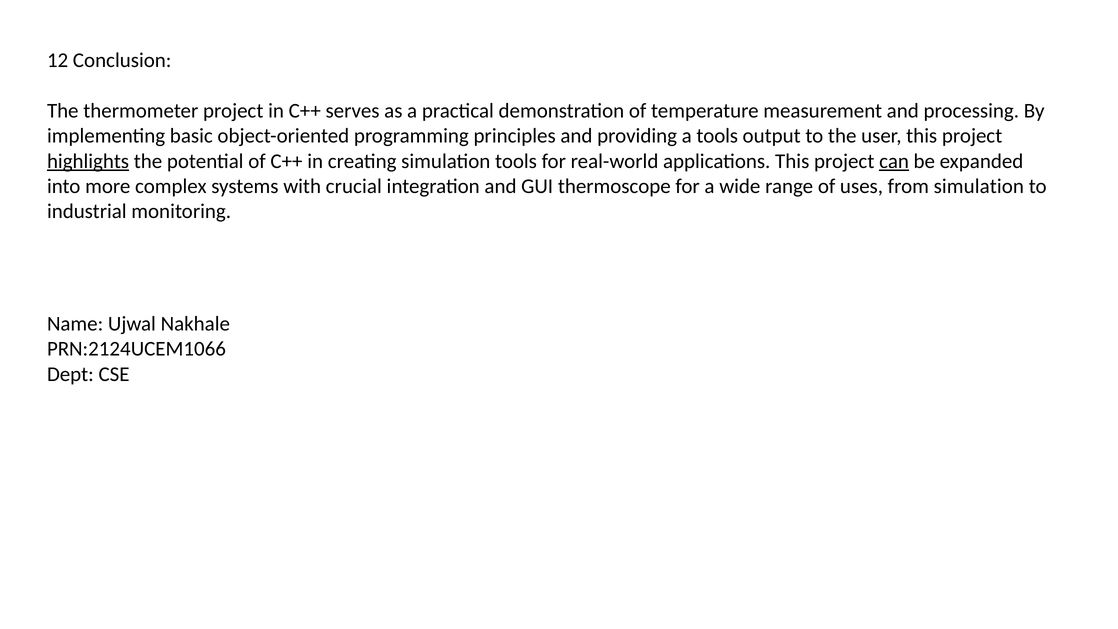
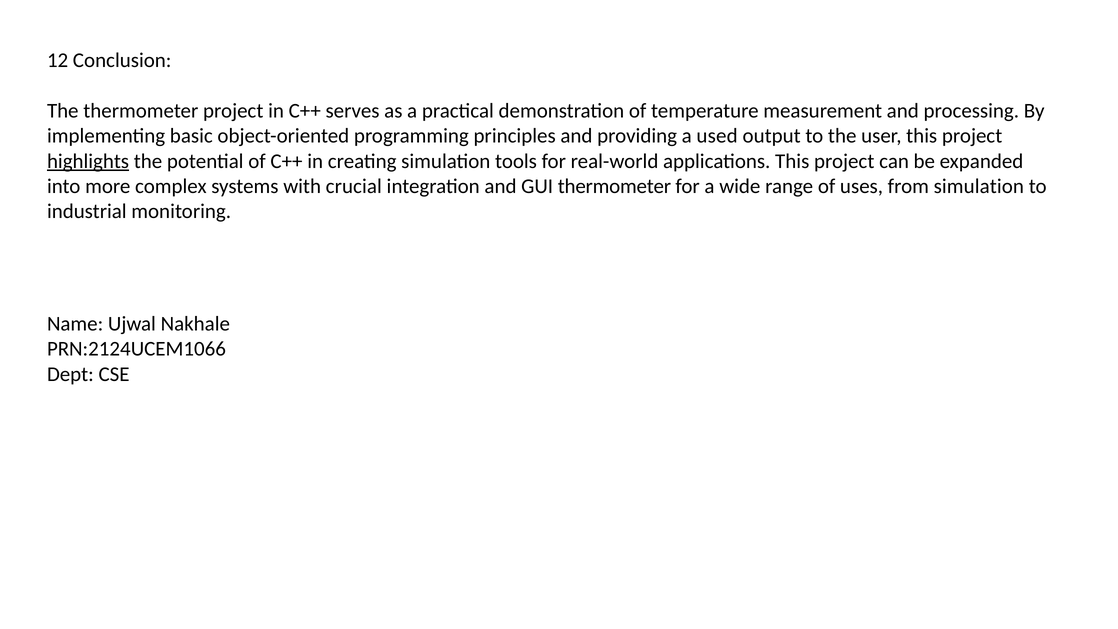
a tools: tools -> used (717, 136)
can underline: present -> none (894, 161)
GUI thermoscope: thermoscope -> thermometer (614, 186)
